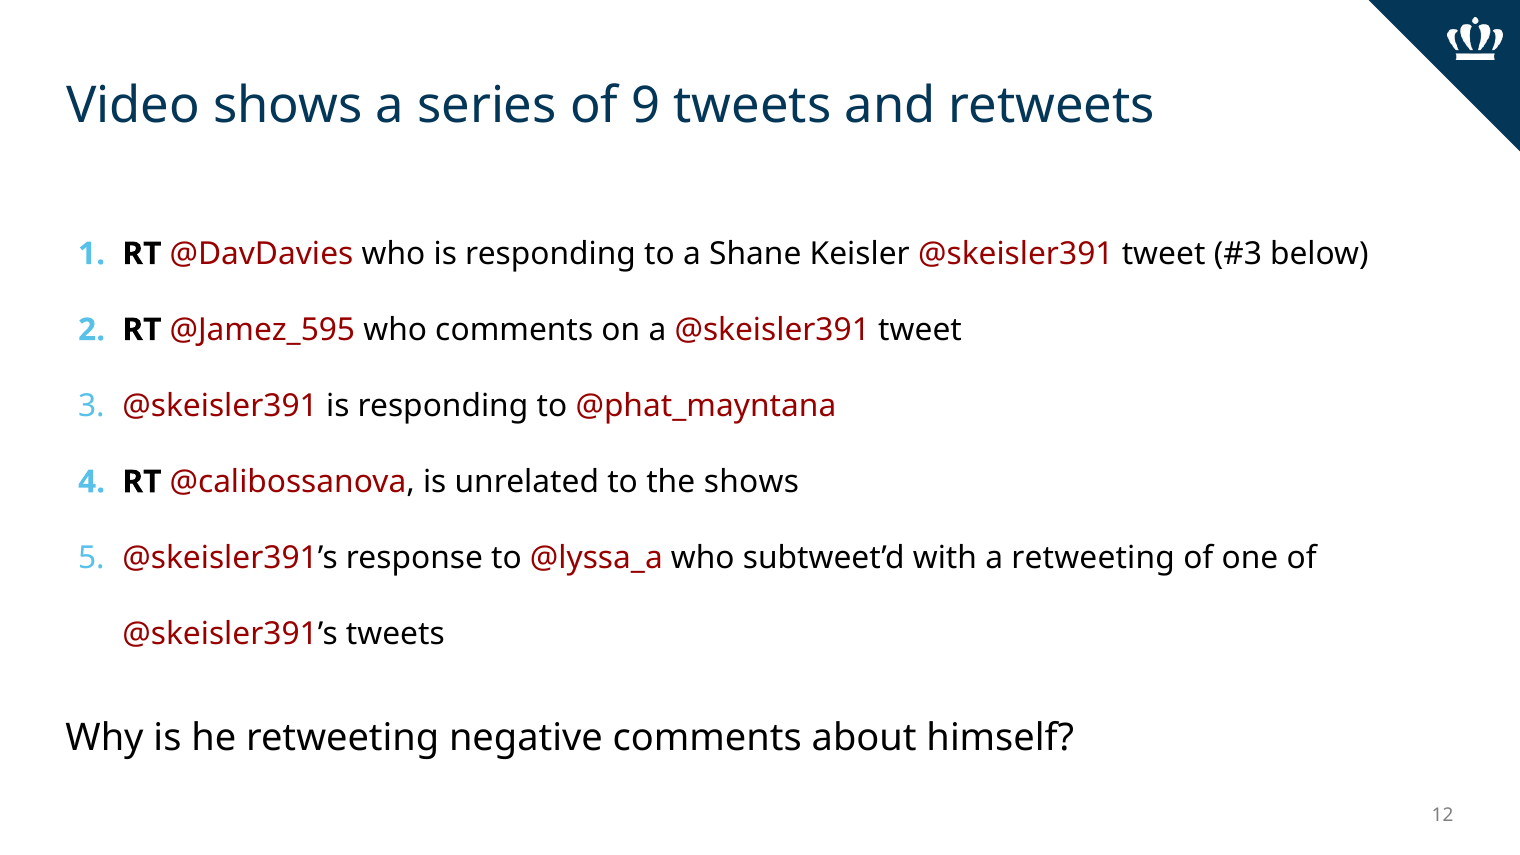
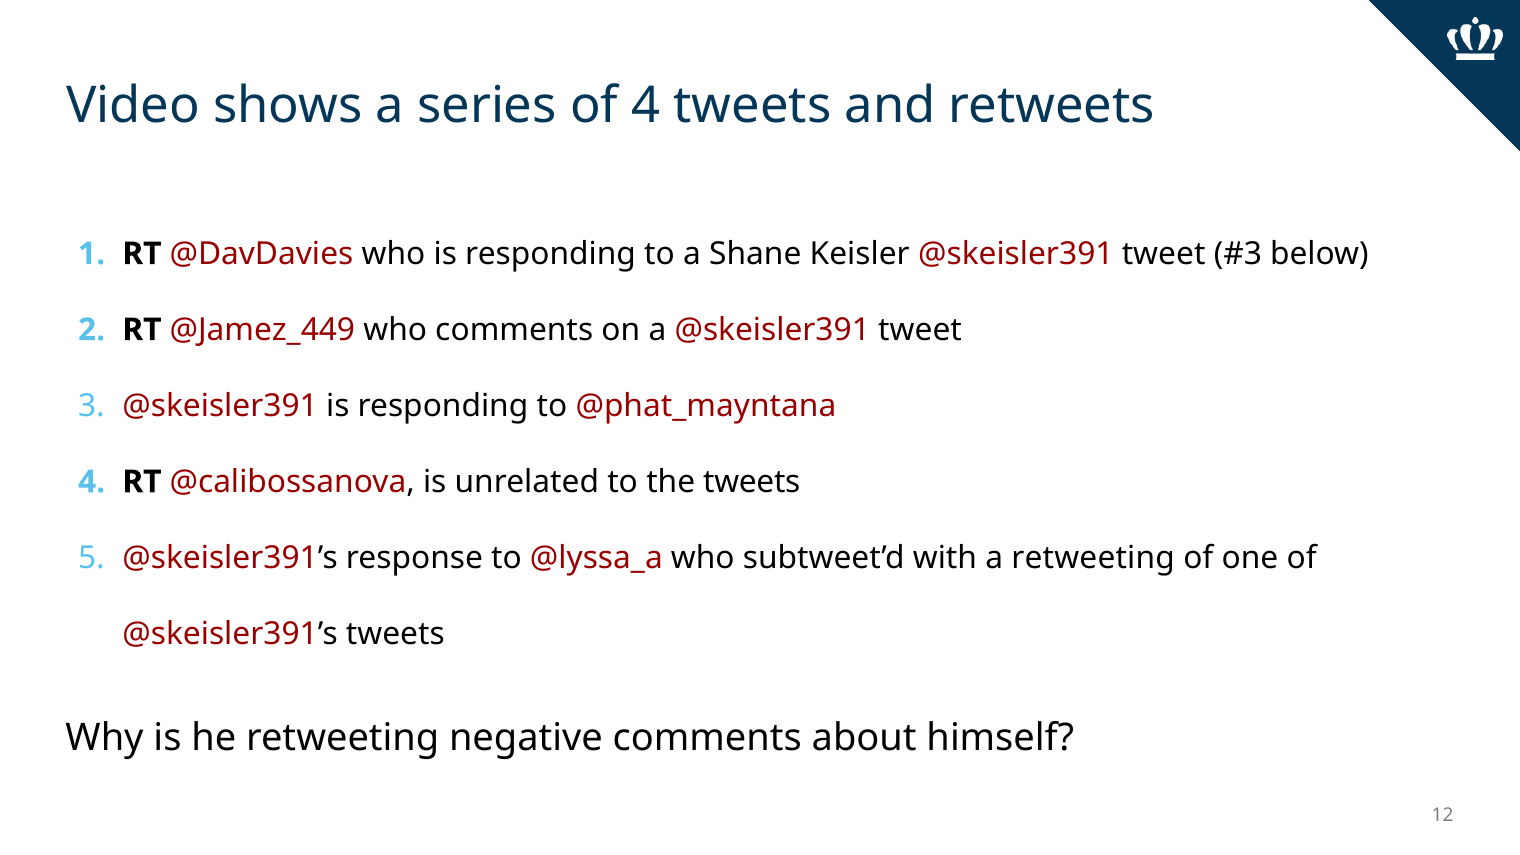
of 9: 9 -> 4 (646, 106)
@Jamez_595: @Jamez_595 -> @Jamez_449 (262, 330)
the shows: shows -> tweets (752, 482)
